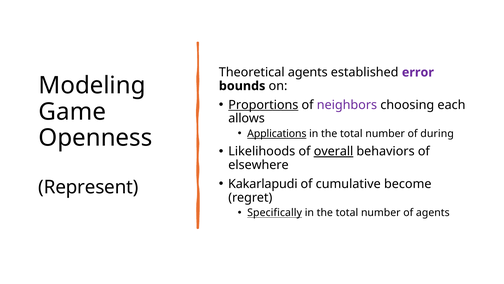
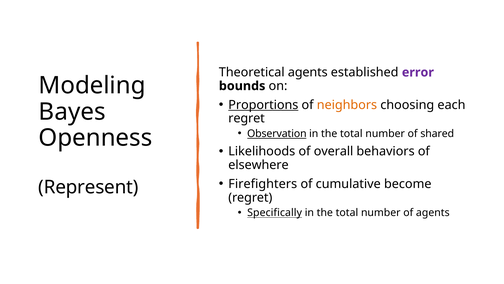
neighbors colour: purple -> orange (347, 105)
Game: Game -> Bayes (72, 112)
allows: allows -> regret (247, 118)
Applications: Applications -> Observation (277, 133)
during: during -> shared (437, 133)
overall underline: present -> none (334, 151)
Kakarlapudi: Kakarlapudi -> Firefighters (263, 184)
